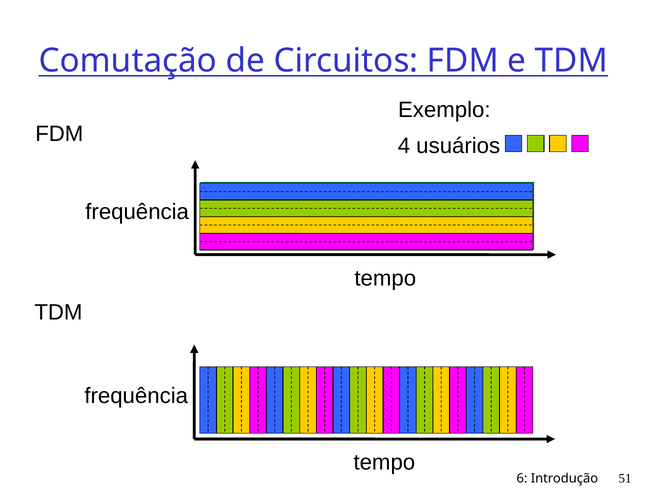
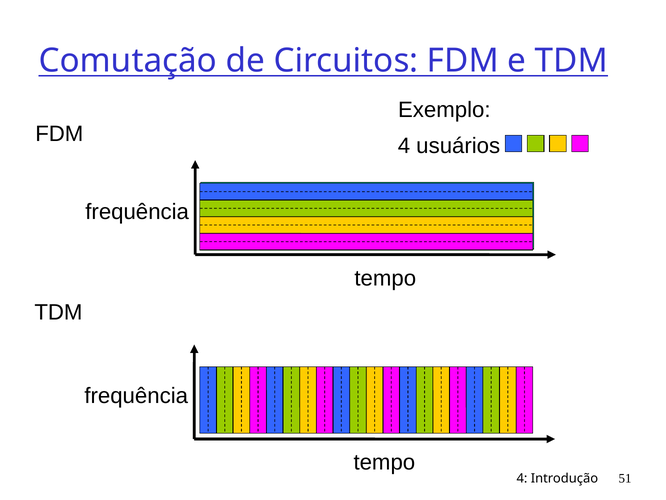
6: 6 -> 4 (522, 478)
